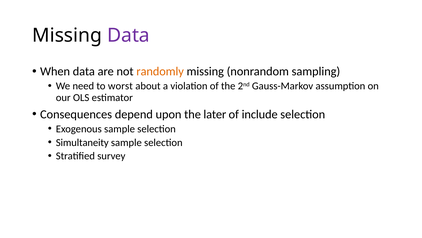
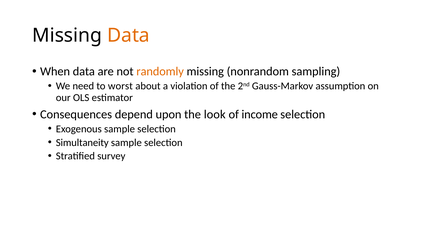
Data colour: purple -> orange (128, 35)
later: later -> look (215, 114)
include: include -> income (260, 114)
